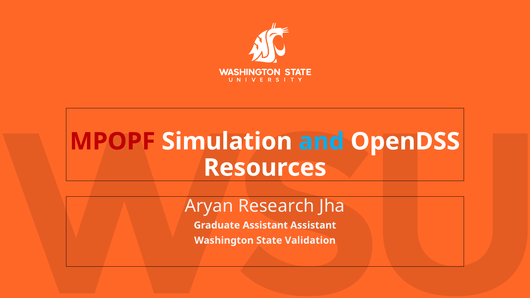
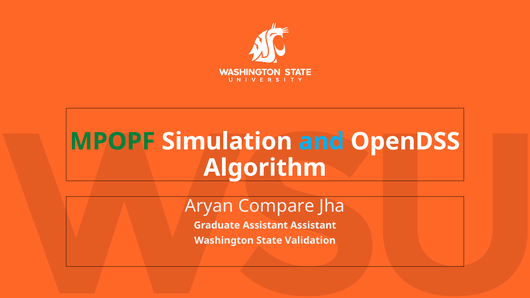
MPOPF colour: red -> green (112, 142)
Resources: Resources -> Algorithm (265, 168)
Research: Research -> Compare (276, 206)
